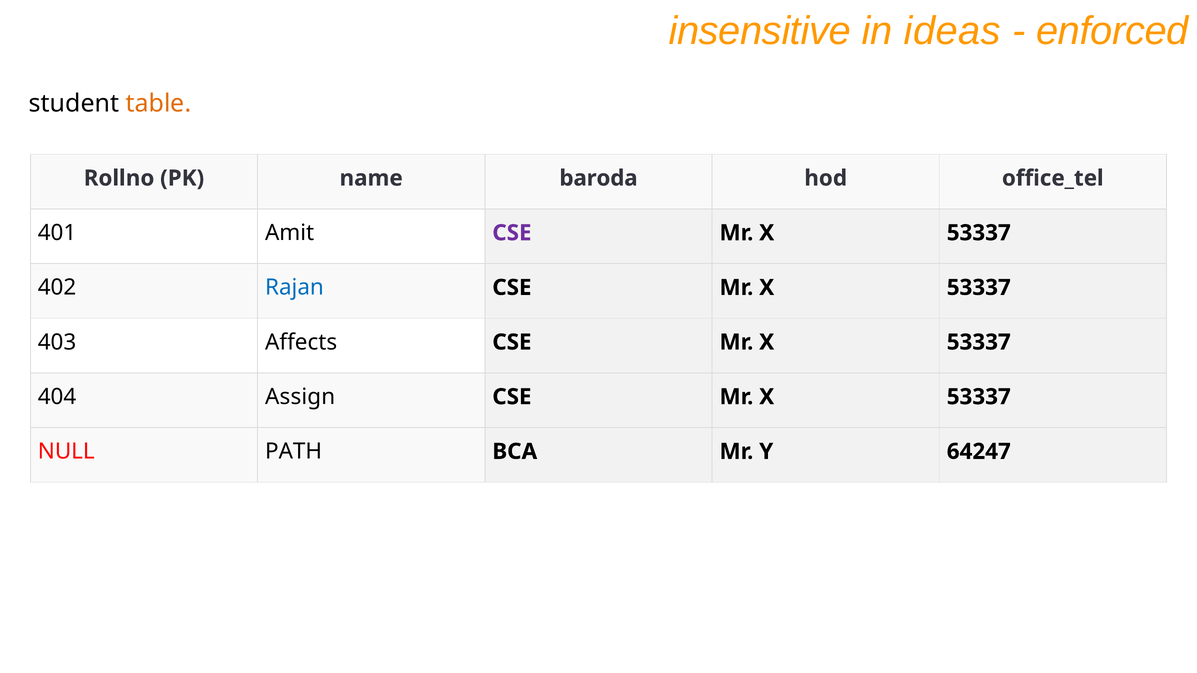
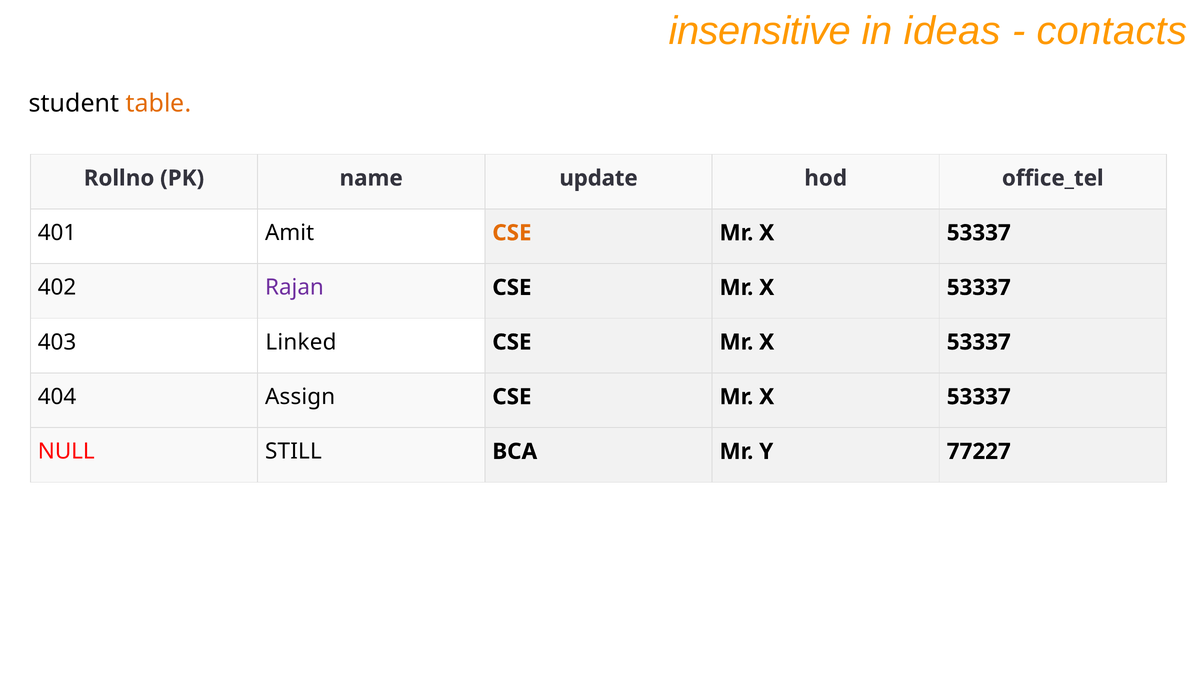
enforced: enforced -> contacts (1112, 31)
baroda: baroda -> update (599, 178)
CSE colour: purple -> orange (512, 233)
Rajan colour: blue -> purple (294, 288)
Affects: Affects -> Linked (301, 342)
PATH: PATH -> STILL (293, 452)
64247: 64247 -> 77227 (979, 452)
